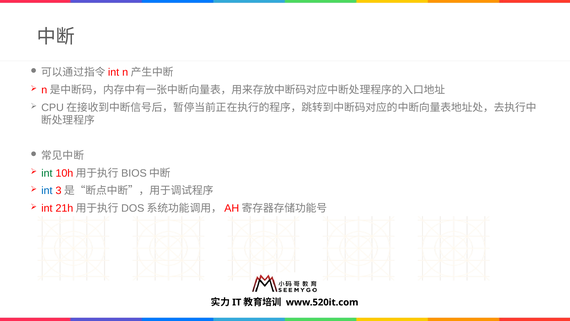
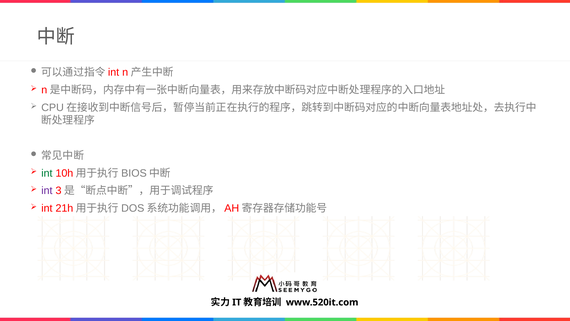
int colour: blue -> purple (47, 191)
